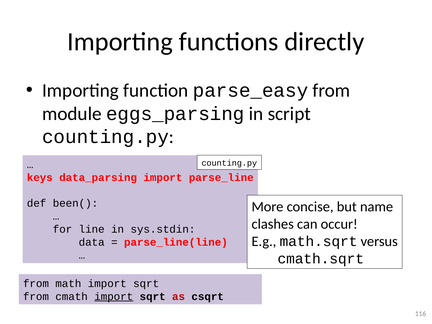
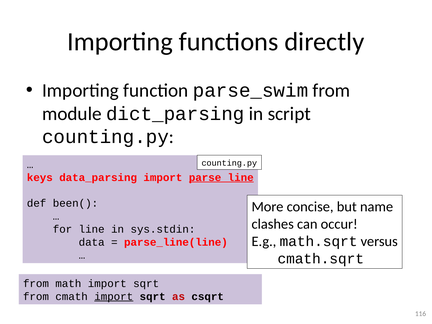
parse_easy: parse_easy -> parse_swim (251, 91)
eggs_parsing: eggs_parsing -> dict_parsing (175, 114)
parse_line underline: none -> present (221, 178)
